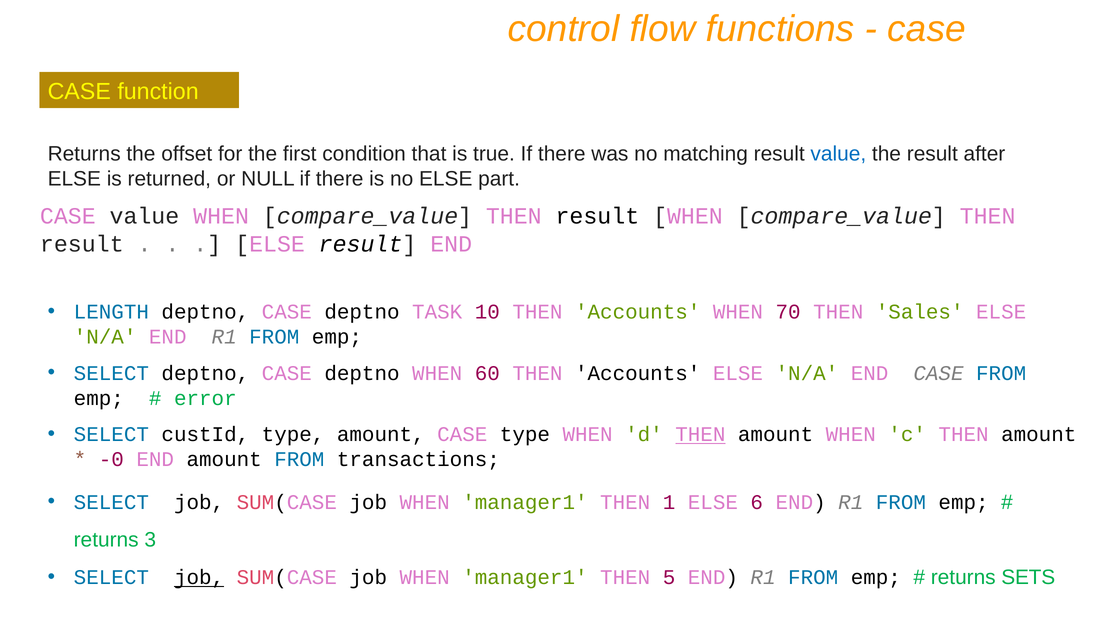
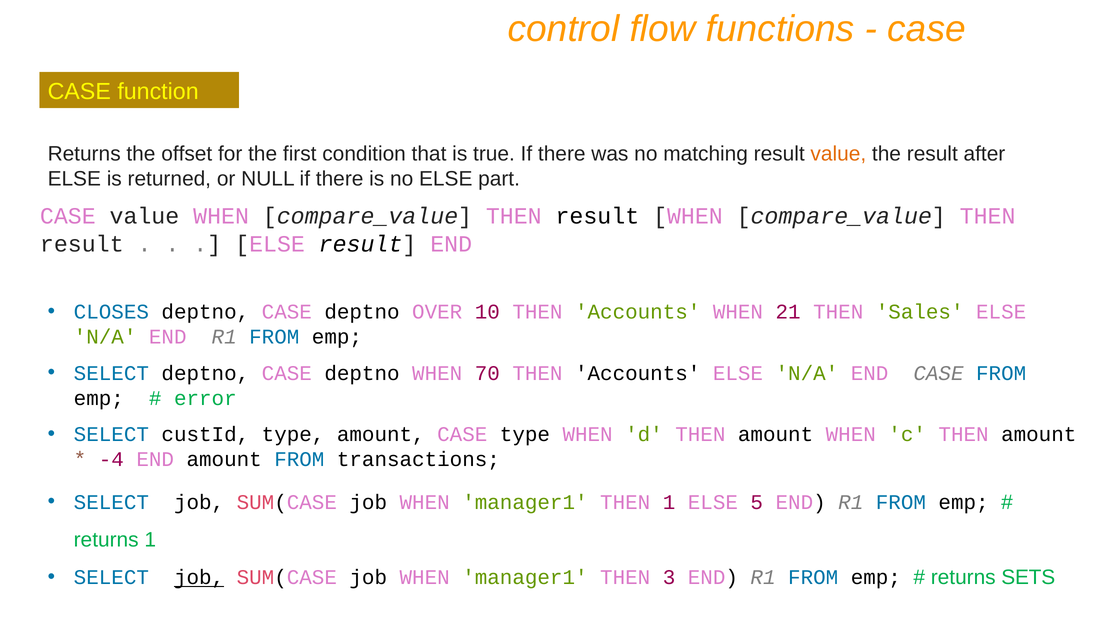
value colour: blue -> orange (838, 154)
LENGTH: LENGTH -> CLOSES (111, 312)
TASK: TASK -> OVER (437, 312)
70: 70 -> 21 (788, 312)
60: 60 -> 70 (487, 373)
THEN underline: present -> none (700, 434)
-0: -0 -> -4 (111, 459)
6: 6 -> 5 (757, 502)
returns 3: 3 -> 1 (150, 539)
5: 5 -> 3 (669, 577)
